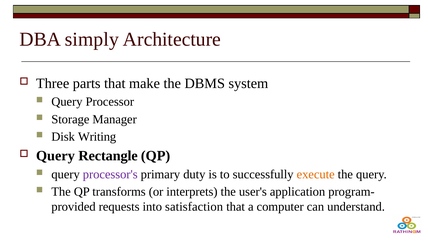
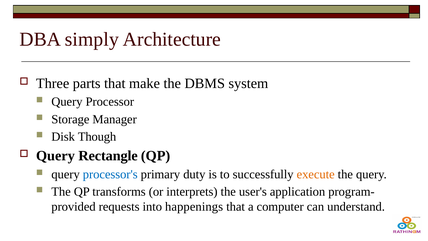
Writing: Writing -> Though (97, 137)
processor's colour: purple -> blue (110, 174)
satisfaction: satisfaction -> happenings (194, 207)
